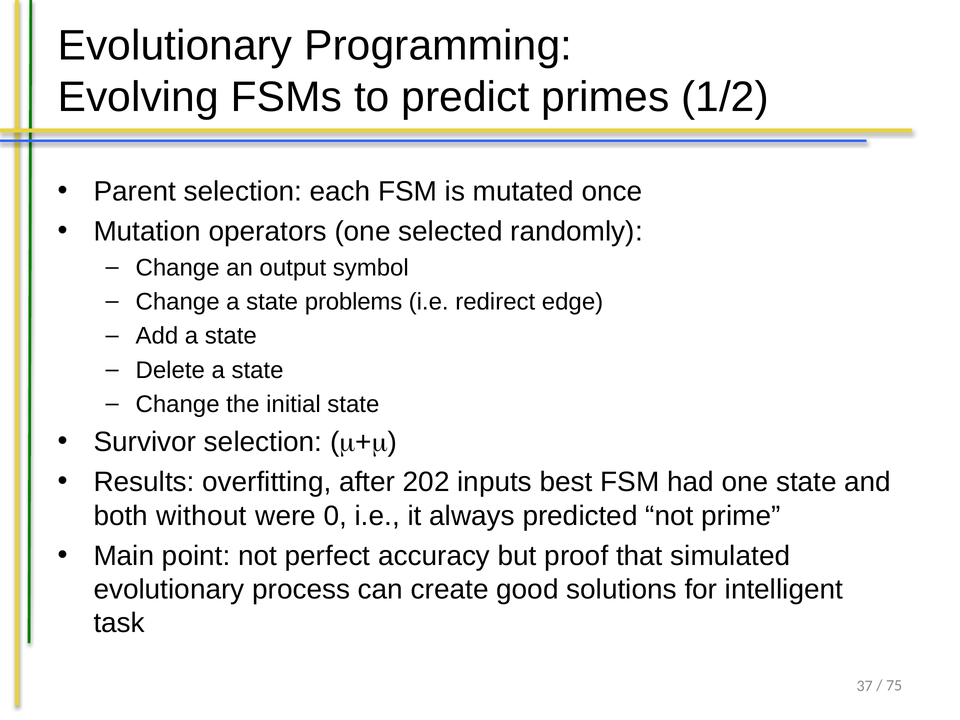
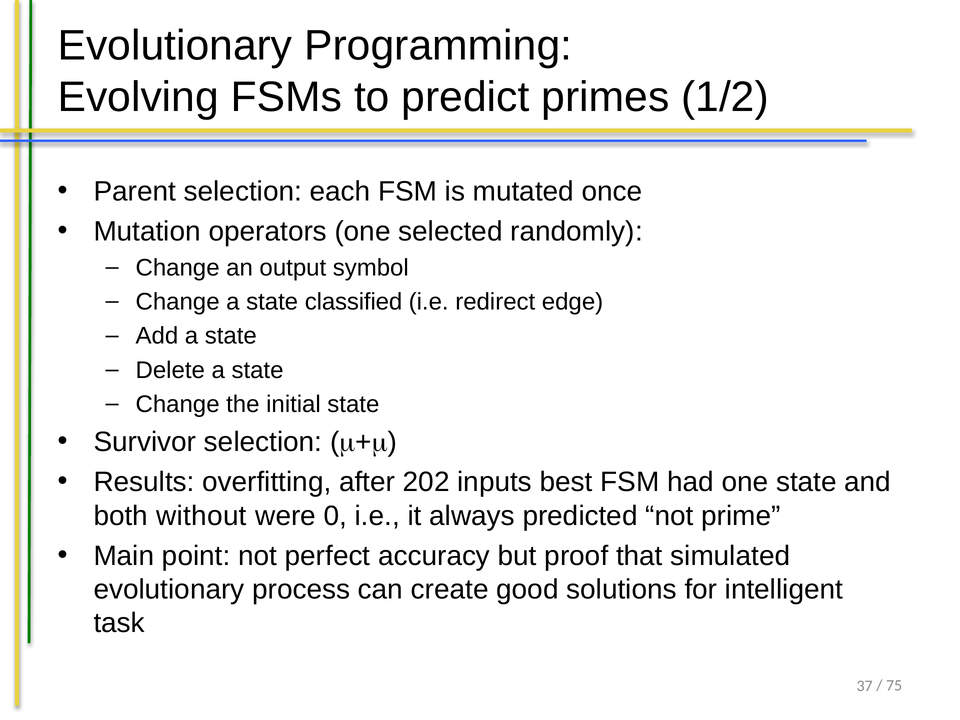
problems: problems -> classified (354, 302)
